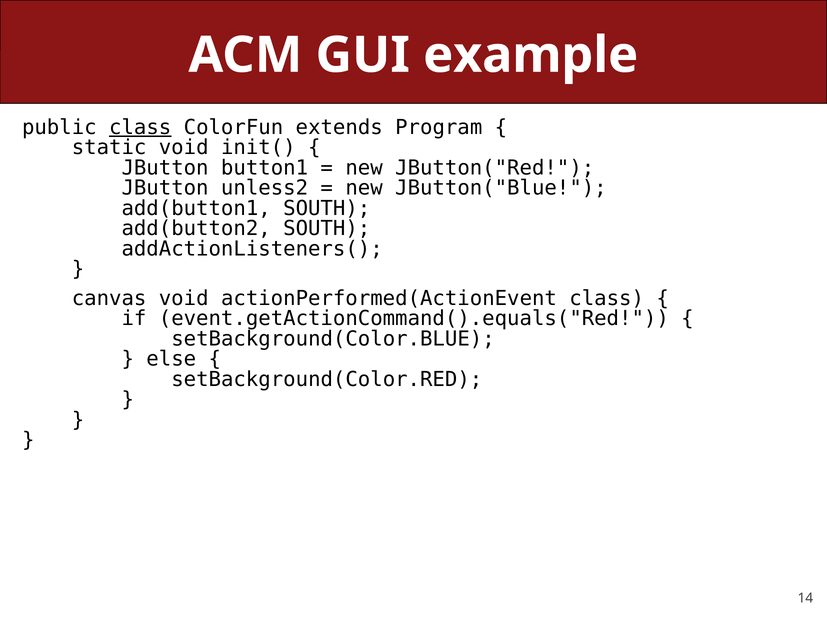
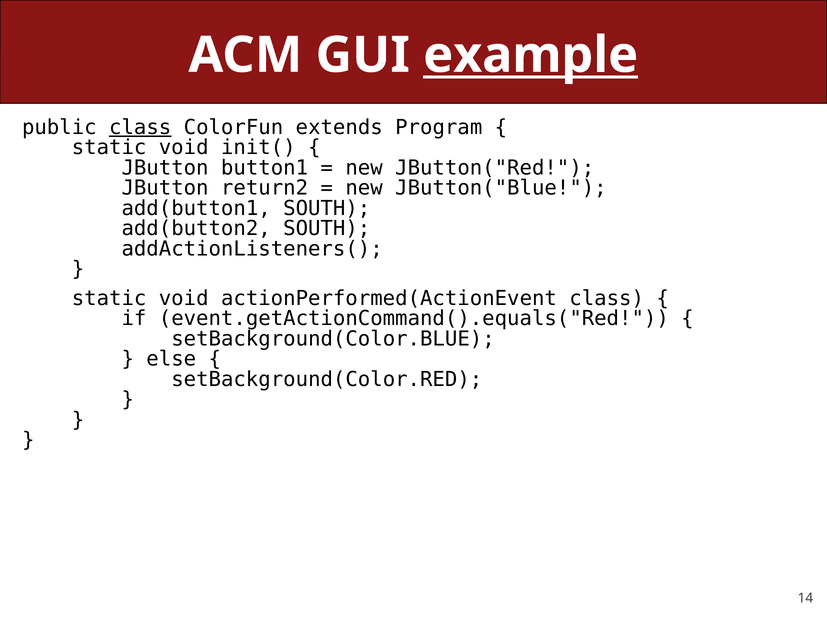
example underline: none -> present (531, 55)
unless2: unless2 -> return2 (265, 188)
canvas: canvas -> static (109, 298)
